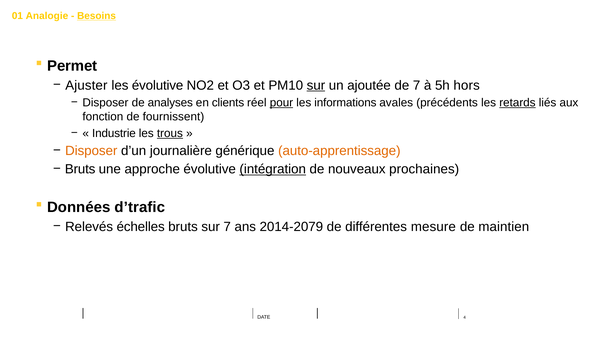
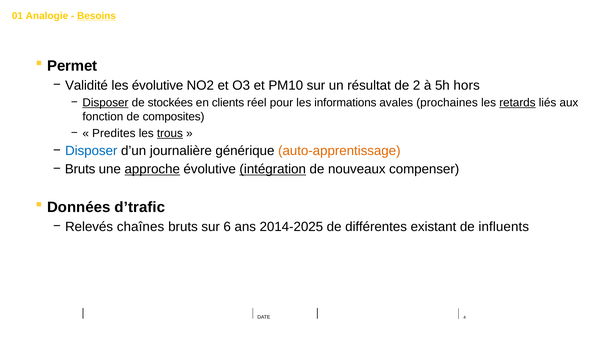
Ajuster: Ajuster -> Validité (86, 85)
sur underline: present -> none (316, 85)
ajoutée: ajoutée -> résultat (369, 85)
de 7: 7 -> 2 (417, 85)
Disposer underline: none -> present (105, 103)
analyses: analyses -> stockées (170, 103)
pour underline: present -> none (281, 103)
précédents: précédents -> prochaines (447, 103)
fournissent: fournissent -> composites (174, 117)
Industrie: Industrie -> Predites (114, 133)
Disposer colour: orange -> blue (91, 151)
approche underline: none -> present (152, 169)
prochaines: prochaines -> compenser (424, 169)
échelles: échelles -> chaînes (141, 227)
sur 7: 7 -> 6 (227, 227)
2014-2079: 2014-2079 -> 2014-2025 (291, 227)
mesure: mesure -> existant (433, 227)
maintien: maintien -> influents (504, 227)
